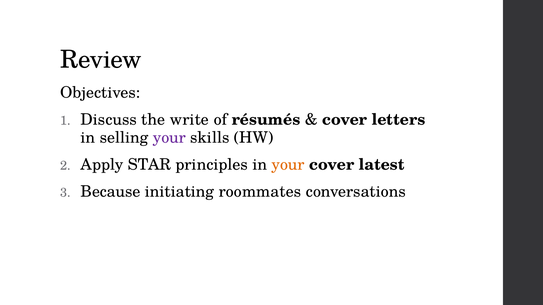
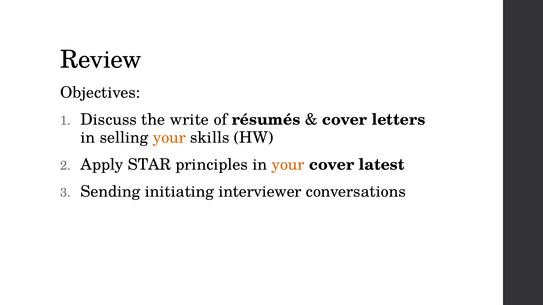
your colour: purple -> orange (169, 138)
Because: Because -> Sending (111, 192)
roommates: roommates -> interviewer (260, 192)
